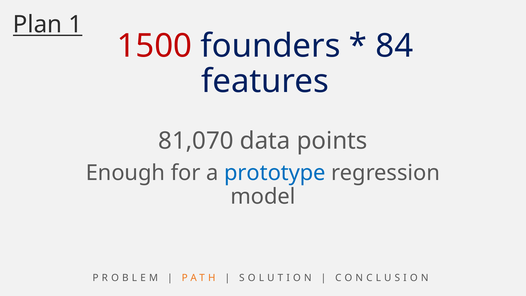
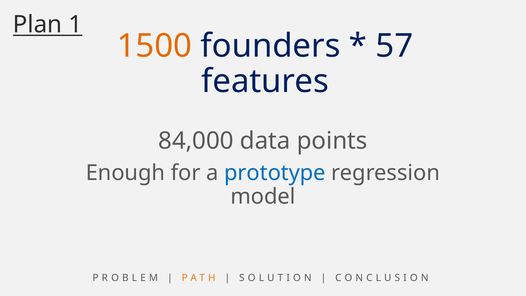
1500 colour: red -> orange (154, 46)
84: 84 -> 57 (394, 46)
81,070: 81,070 -> 84,000 (196, 141)
